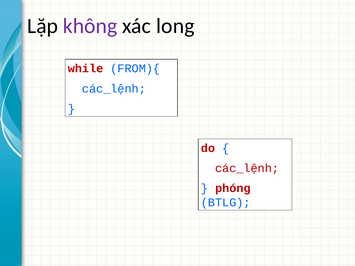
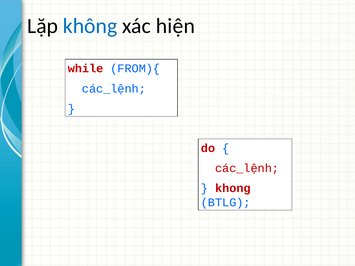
không colour: purple -> blue (90, 26)
long: long -> hiện (175, 26)
phóng: phóng -> khong (233, 189)
